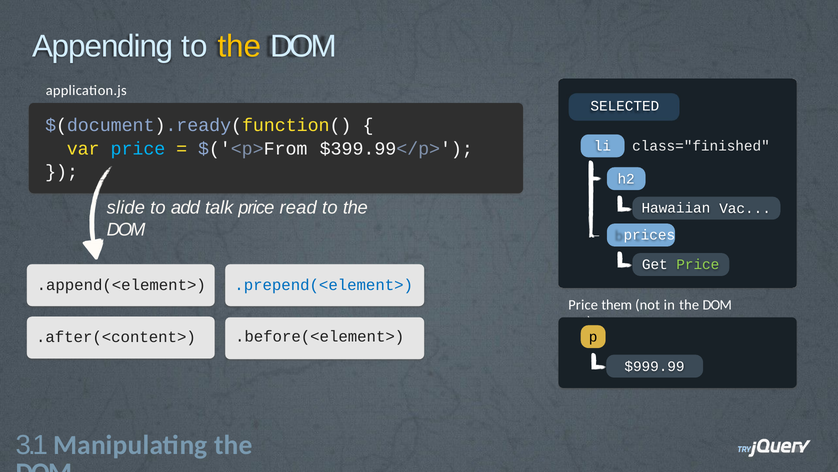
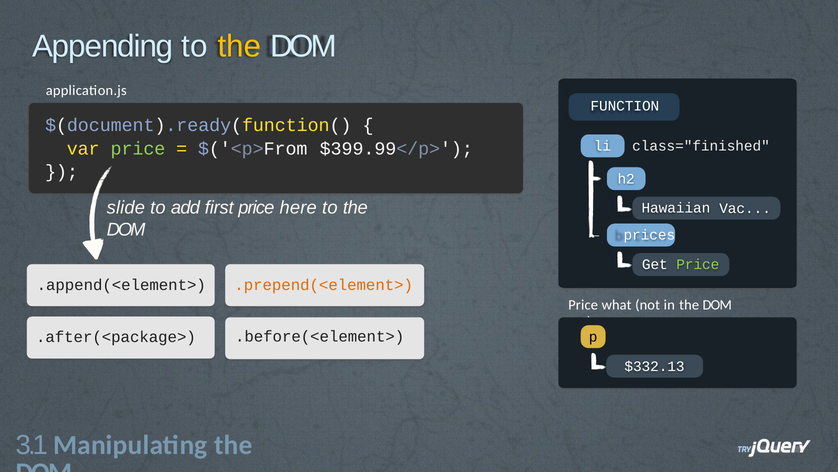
SELECTED: SELECTED -> FUNCTION (625, 106)
price colour: light blue -> light green (138, 148)
talk: talk -> first (219, 207)
read: read -> here (298, 207)
.prepend(<element> colour: blue -> orange (324, 285)
them: them -> what (617, 305)
.after(<content>: .after(<content> -> .after(<package> (116, 337)
$999.99: $999.99 -> $332.13 (655, 366)
